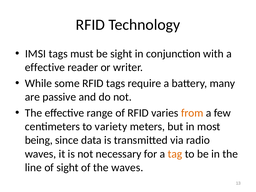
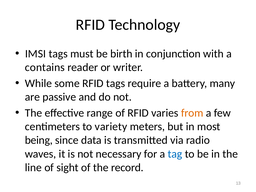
be sight: sight -> birth (121, 54)
effective: effective -> contains (45, 67)
tag colour: orange -> blue (175, 154)
the waves: waves -> record (127, 168)
